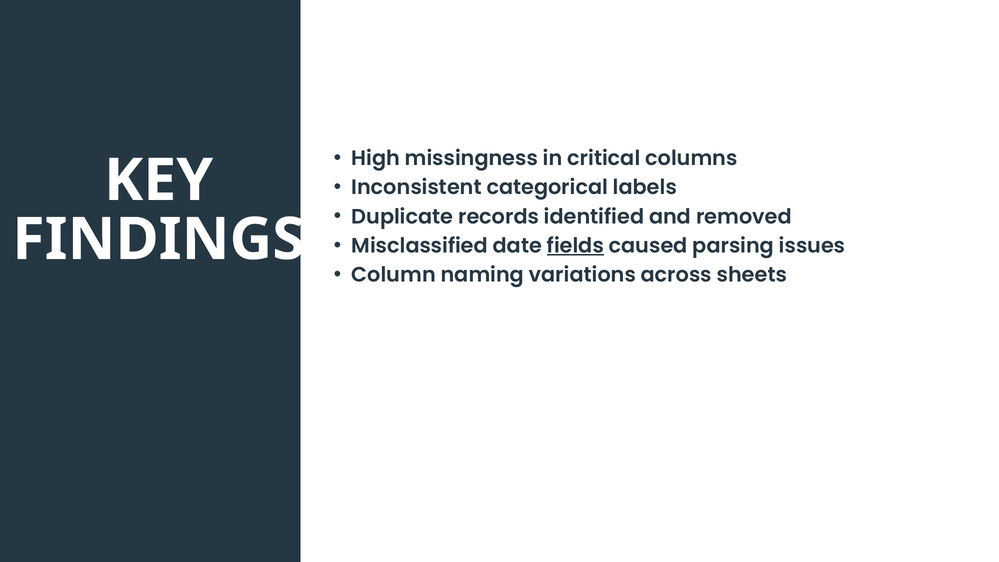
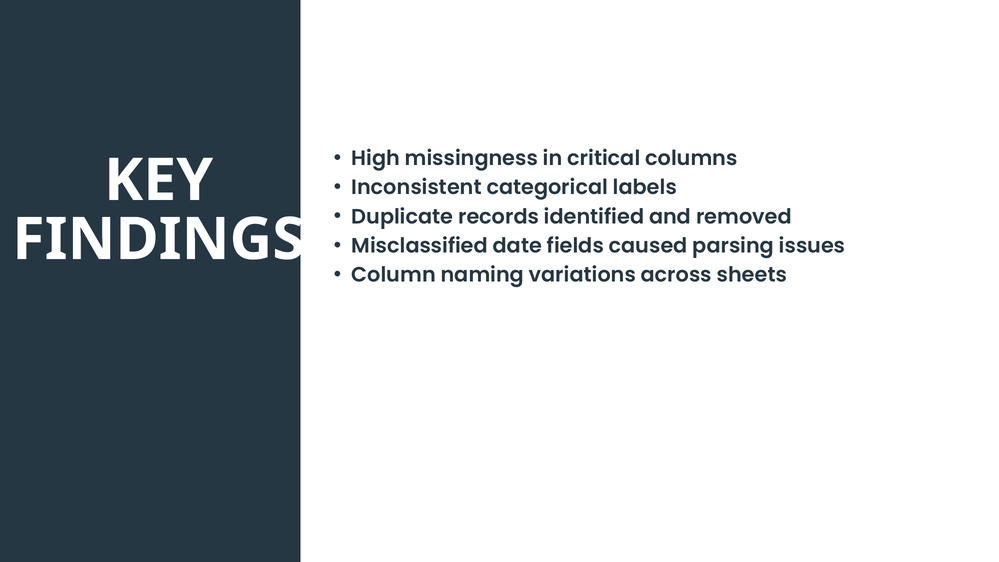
fields underline: present -> none (575, 246)
